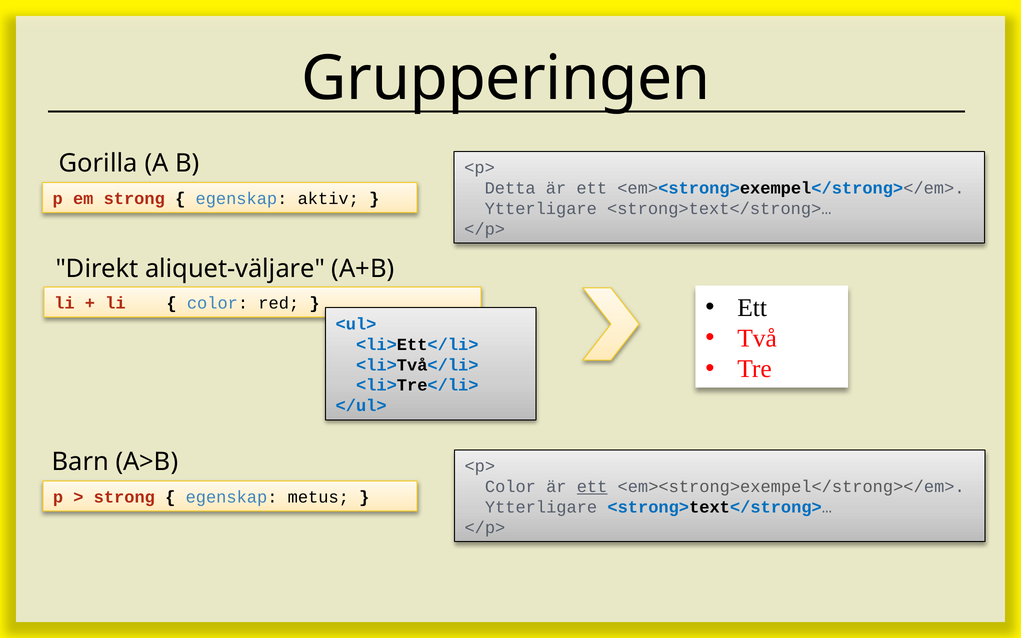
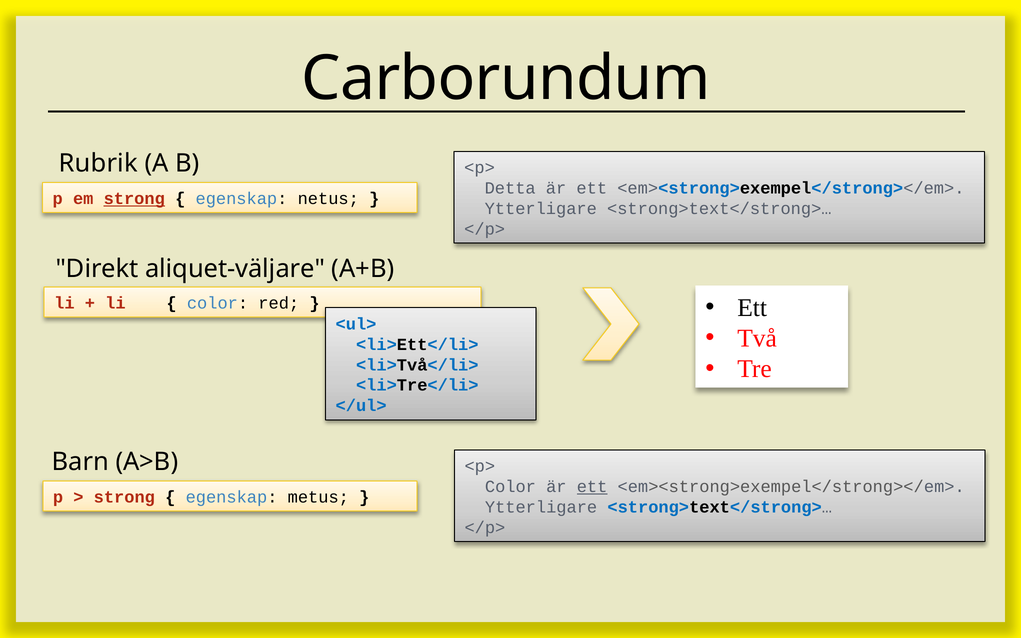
Grupperingen: Grupperingen -> Carborundum (506, 79)
Gorilla: Gorilla -> Rubrik (98, 163)
strong underline: none -> present (134, 199)
aktiv: aktiv -> netus (328, 199)
